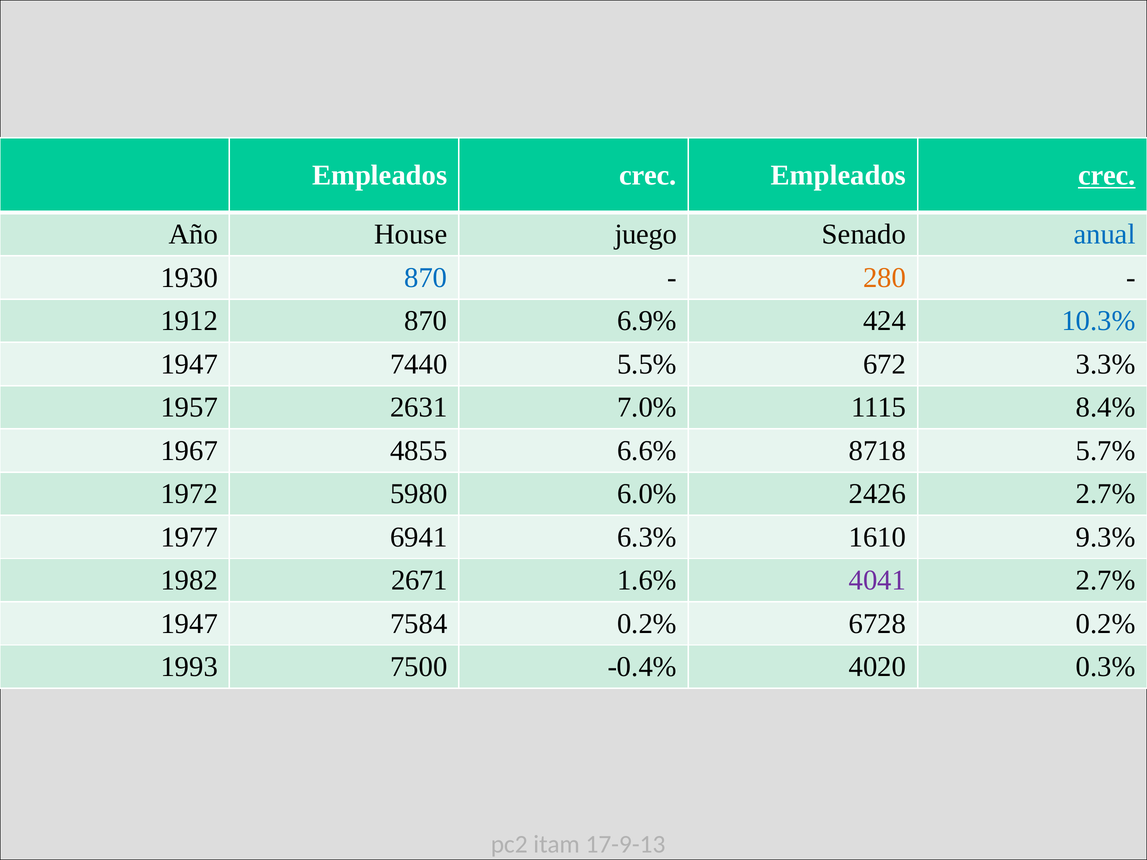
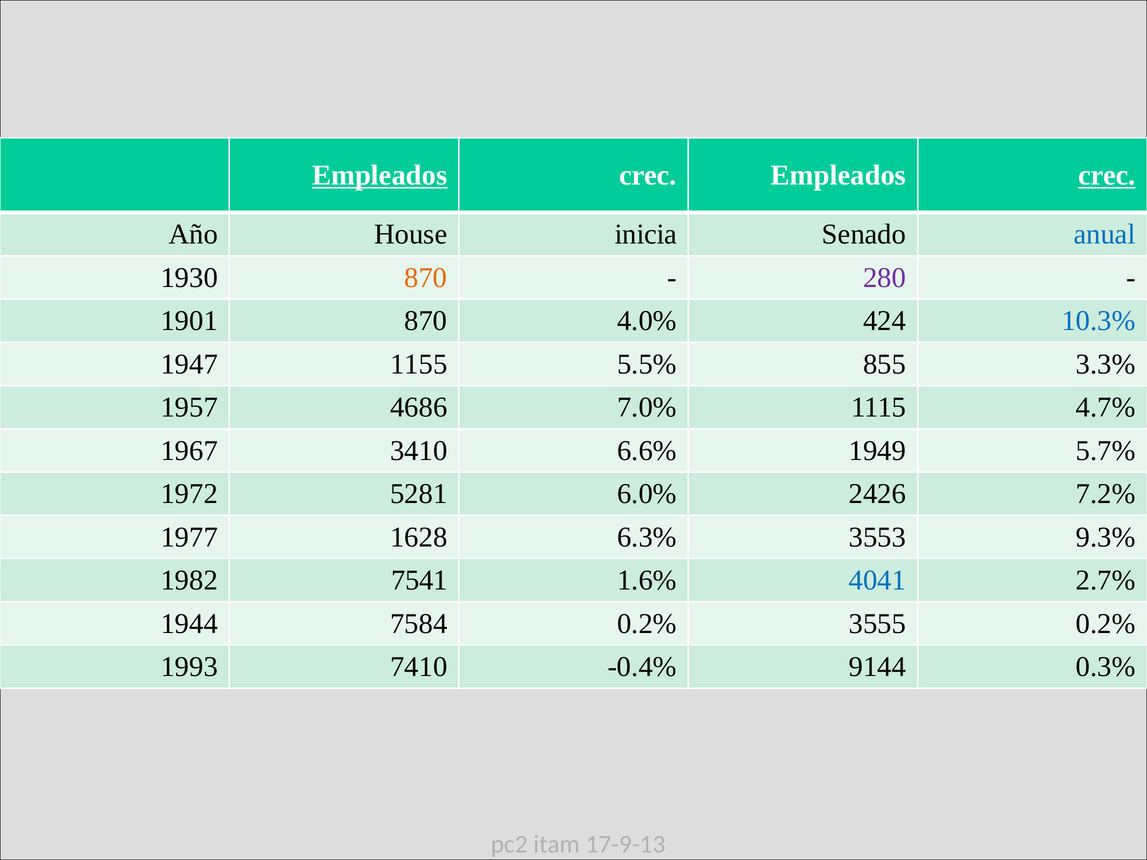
Empleados underline: none -> present (380, 175)
juego: juego -> inicia (646, 235)
870 colour: blue -> orange (426, 278)
280 colour: orange -> purple (885, 278)
1912: 1912 -> 1901 (189, 321)
6.9%: 6.9% -> 4.0% (647, 321)
7440: 7440 -> 1155 (419, 364)
672: 672 -> 855 (885, 364)
2631: 2631 -> 4686 (419, 408)
8.4%: 8.4% -> 4.7% (1106, 408)
4855: 4855 -> 3410 (419, 451)
8718: 8718 -> 1949 (877, 451)
5980: 5980 -> 5281 (419, 494)
2426 2.7%: 2.7% -> 7.2% (1106, 494)
6941: 6941 -> 1628 (419, 537)
1610: 1610 -> 3553 (877, 537)
2671: 2671 -> 7541 (419, 581)
4041 colour: purple -> blue (877, 581)
1947: 1947 -> 1944 (189, 624)
6728: 6728 -> 3555 (877, 624)
7500: 7500 -> 7410 (419, 667)
4020: 4020 -> 9144 (877, 667)
